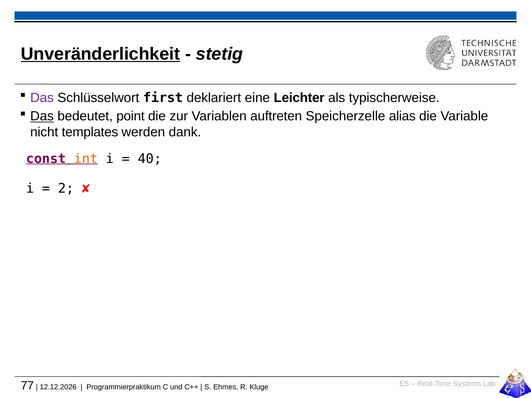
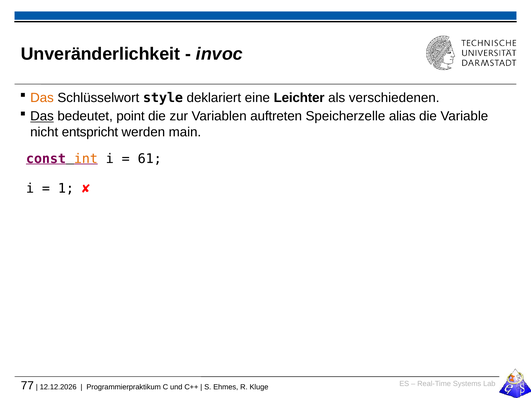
Unveränderlichkeit underline: present -> none (100, 54)
stetig: stetig -> invoc (219, 54)
Das colour: purple -> orange (42, 98)
first: first -> style (163, 98)
typischerweise: typischerweise -> verschiedenen (394, 98)
templates: templates -> entspricht (90, 132)
dank: dank -> main (185, 132)
40: 40 -> 61 (150, 159)
2: 2 -> 1 (66, 189)
